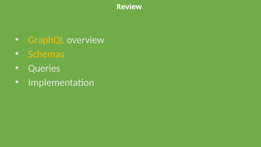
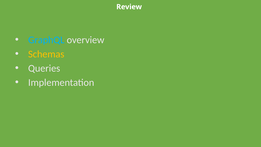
GraphQL colour: yellow -> light blue (46, 40)
